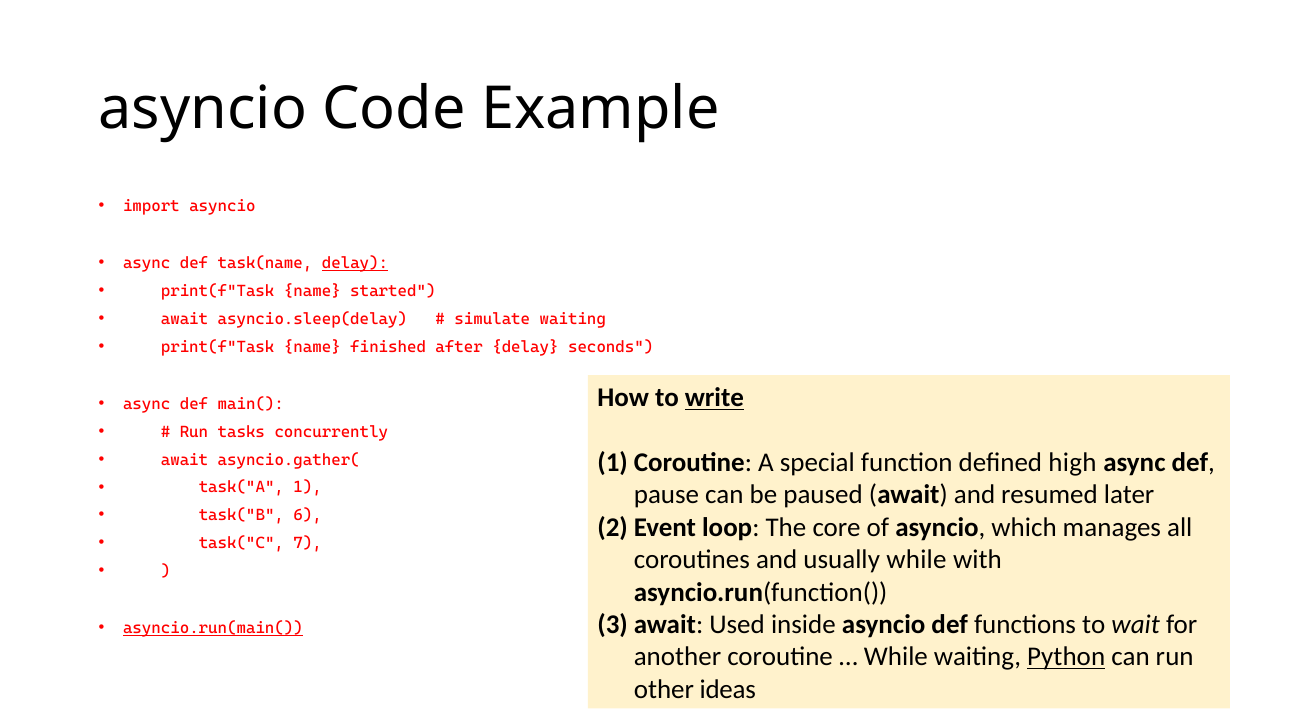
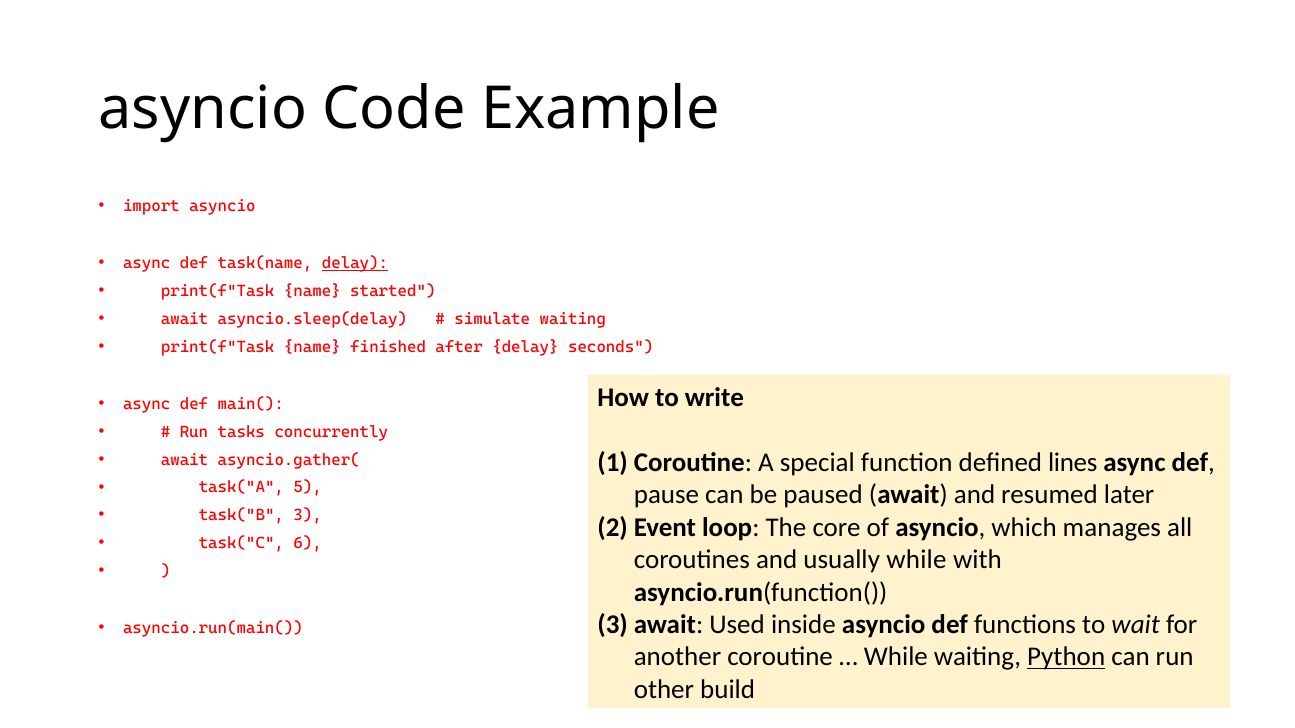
write underline: present -> none (714, 398)
high: high -> lines (1073, 463)
1: 1 -> 5 (308, 488)
6: 6 -> 3 (308, 516)
7: 7 -> 6 (308, 544)
asyncio.run(main( underline: present -> none (213, 629)
ideas: ideas -> build (728, 690)
